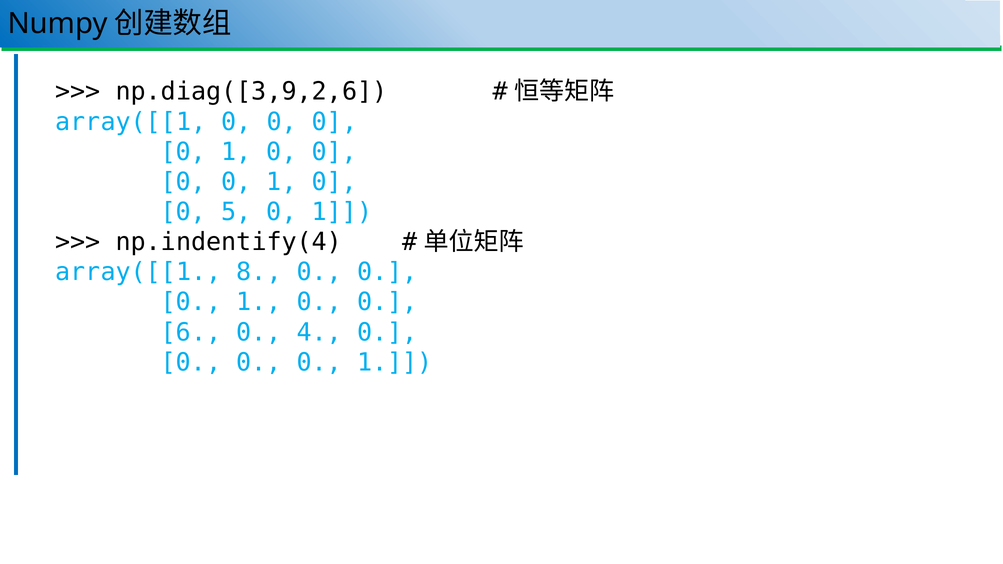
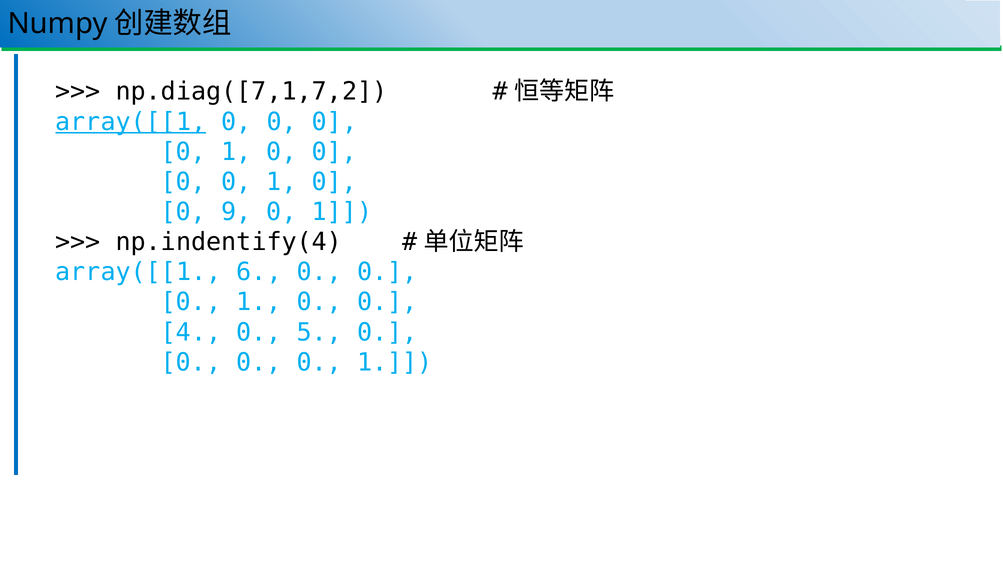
np.diag([3,9,2,6: np.diag([3,9,2,6 -> np.diag([7,1,7,2 (251, 92)
array([[1 underline: none -> present (131, 122)
5: 5 -> 9 (236, 212)
8: 8 -> 6 (259, 272)
6: 6 -> 4 (191, 332)
4: 4 -> 5 (319, 332)
